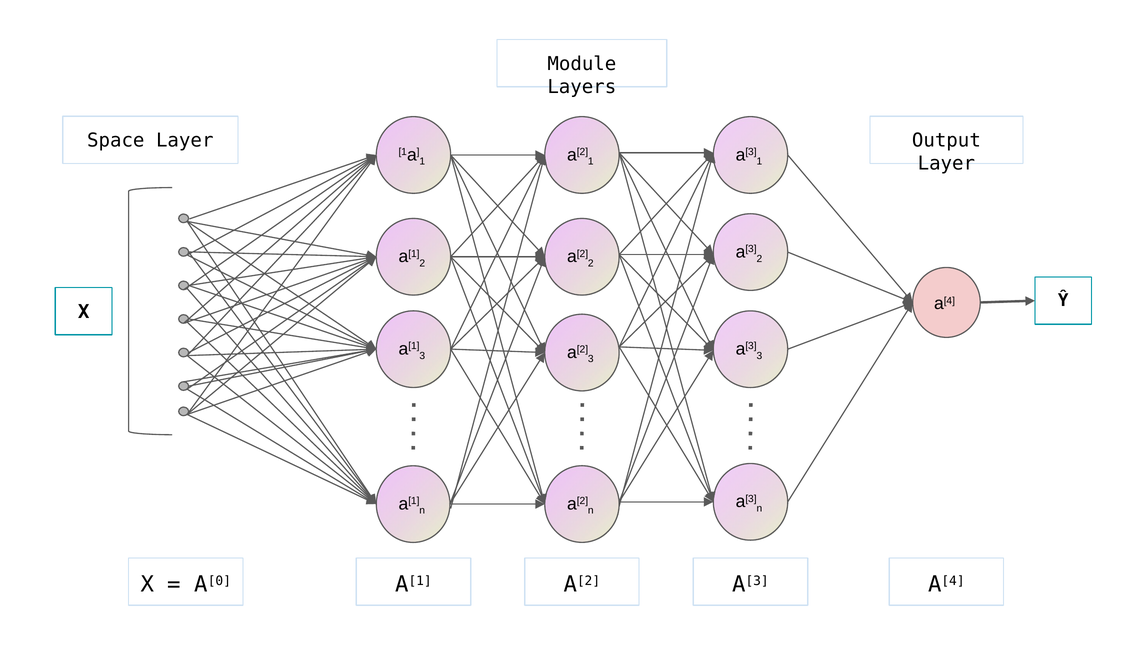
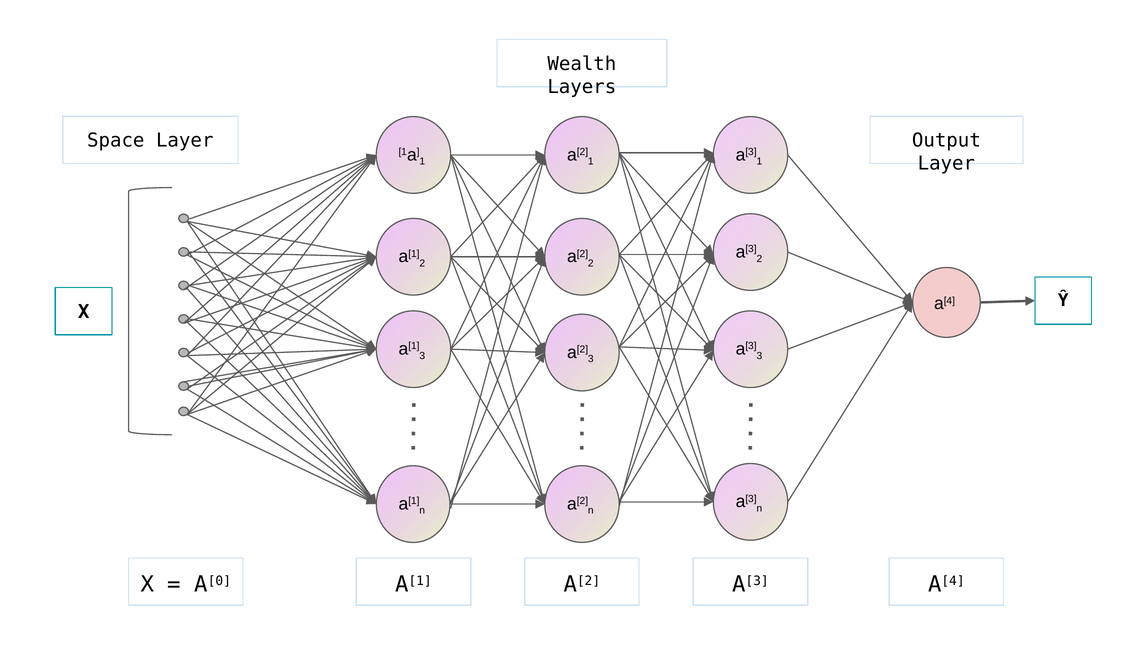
Module: Module -> Wealth (582, 64)
